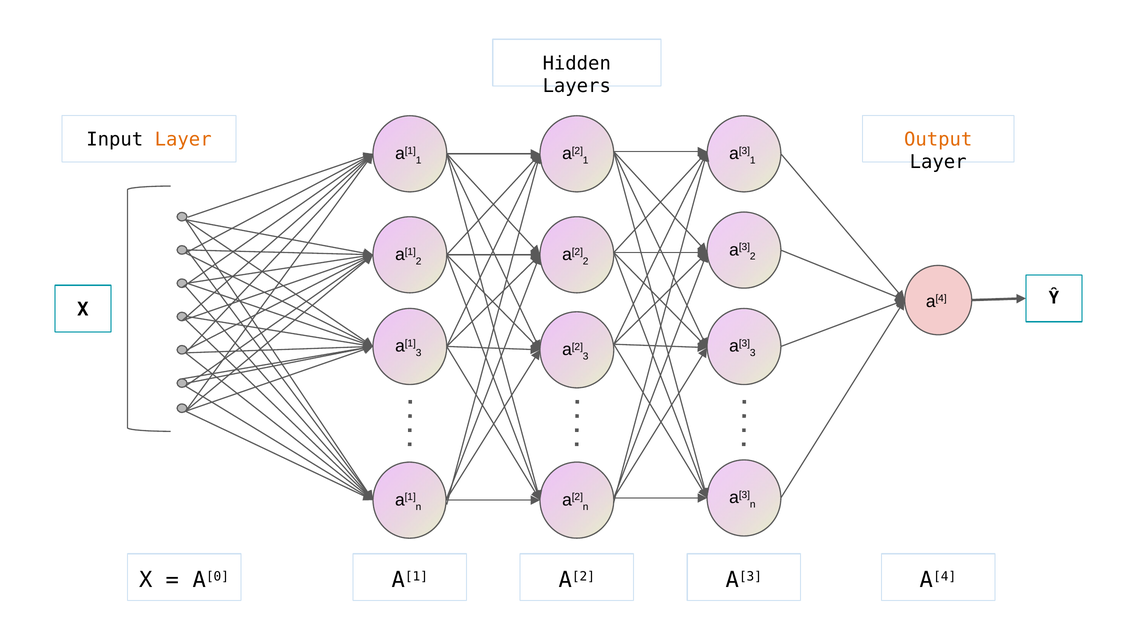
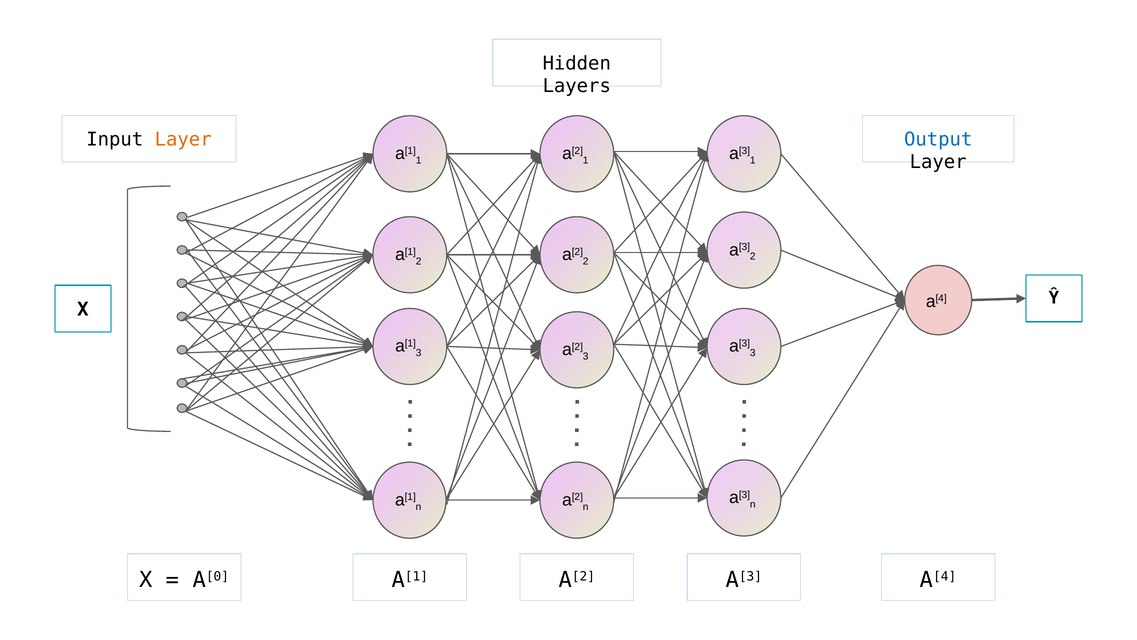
Output colour: orange -> blue (938, 139)
